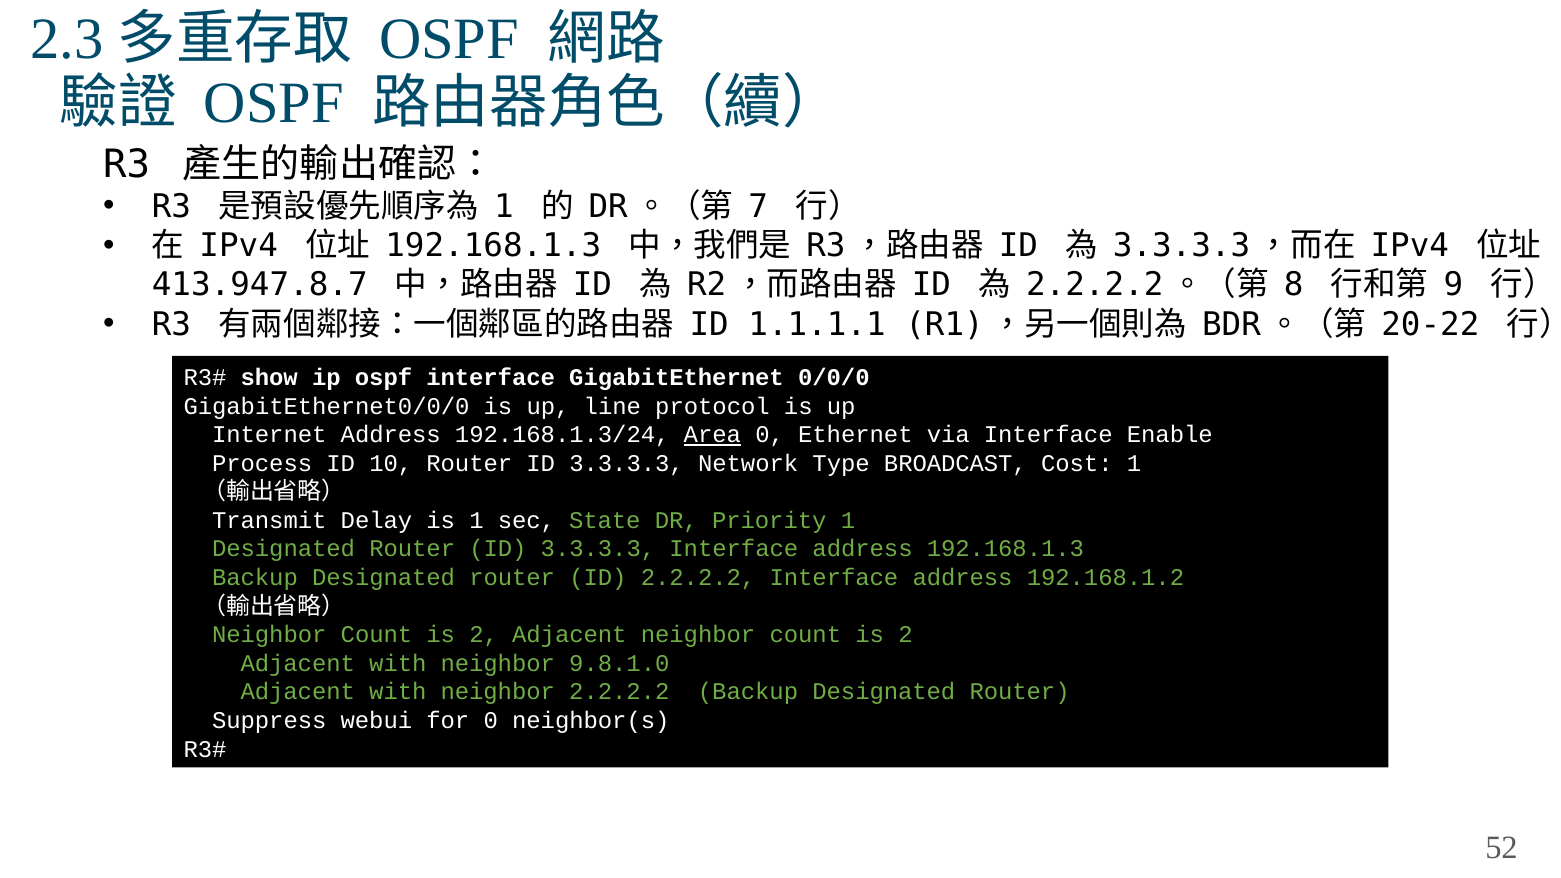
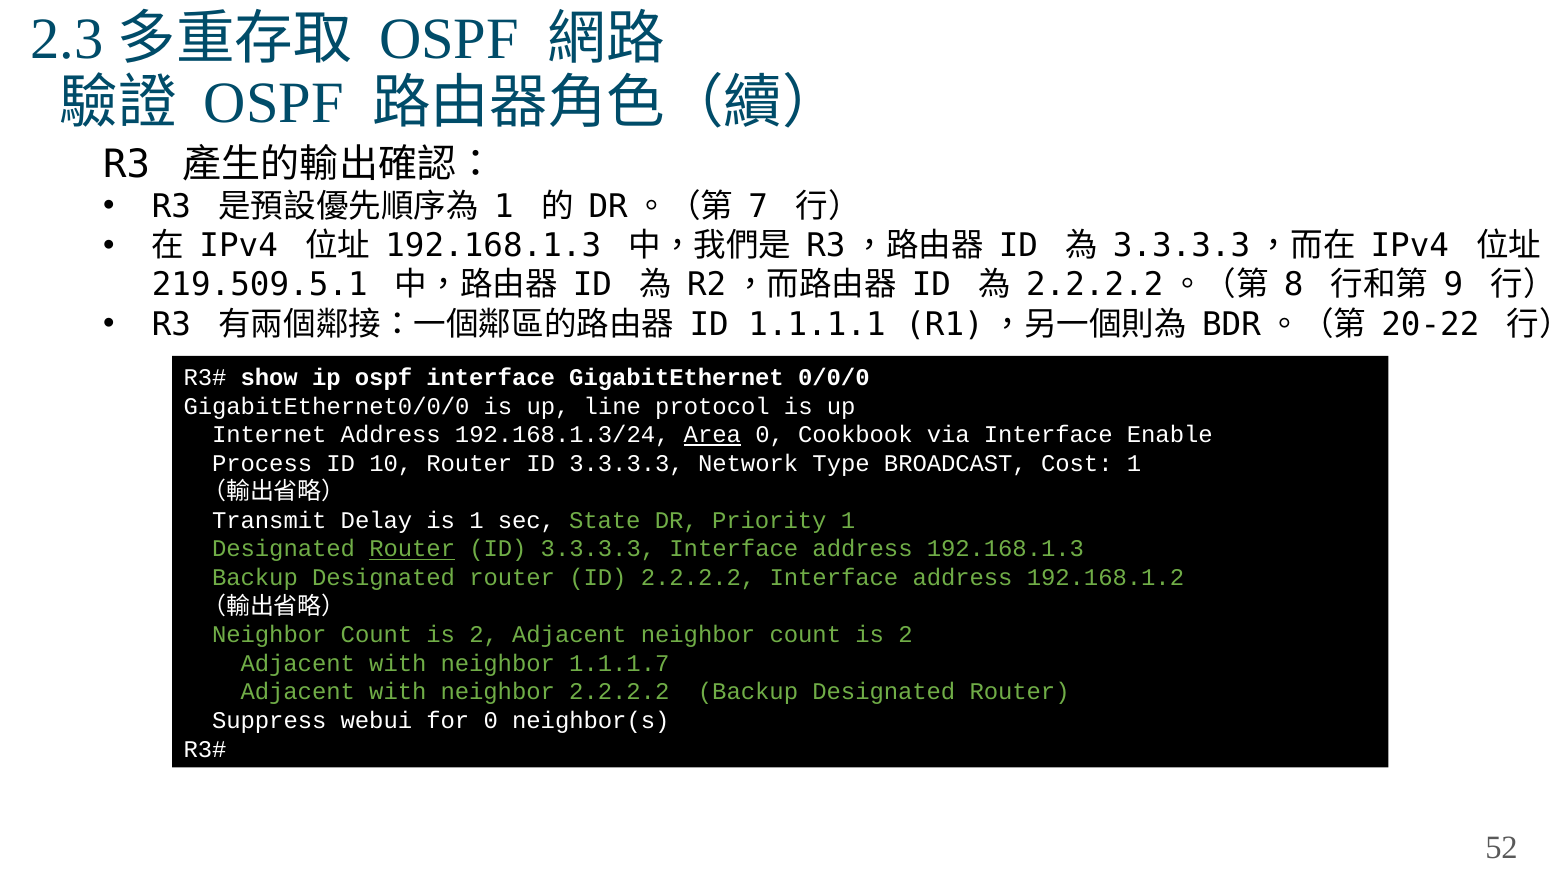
413.947.8.7: 413.947.8.7 -> 219.509.5.1 (260, 285)
Ethernet: Ethernet -> Cookbook (855, 435)
Router underline: none -> present (412, 549)
9.8.1.0: 9.8.1.0 -> 1.1.1.7 (619, 663)
